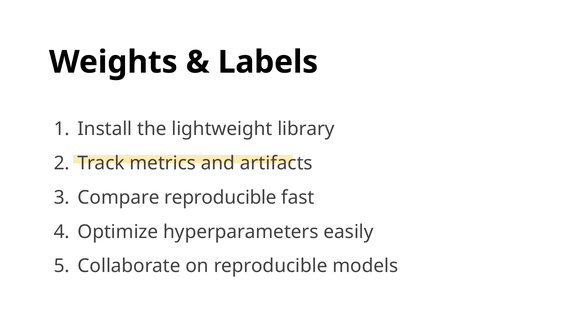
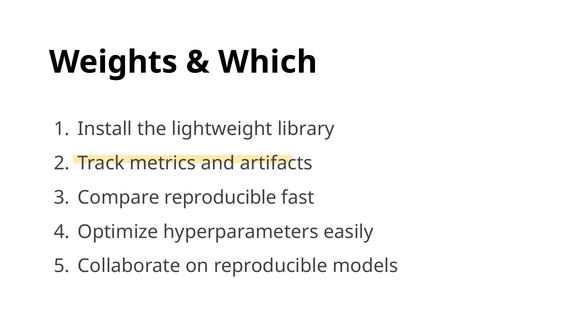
Labels: Labels -> Which (268, 62)
